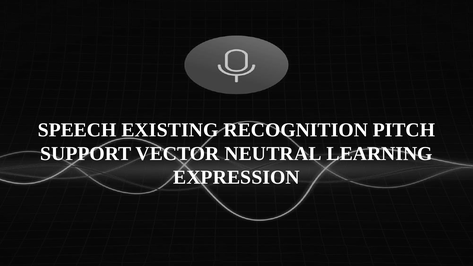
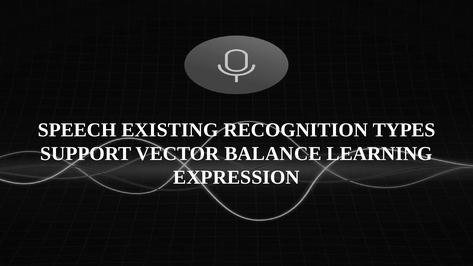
PITCH: PITCH -> TYPES (404, 130)
NEUTRAL: NEUTRAL -> BALANCE (273, 154)
